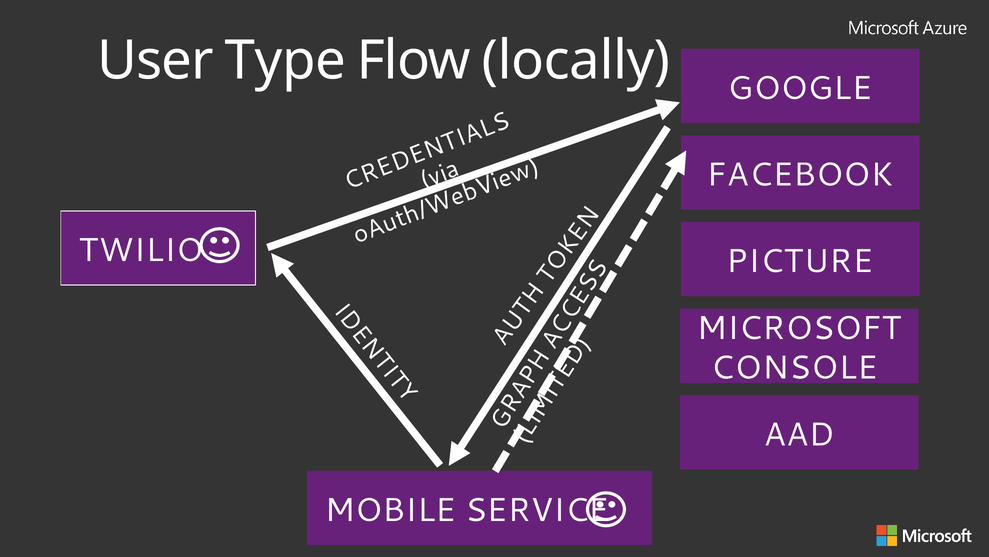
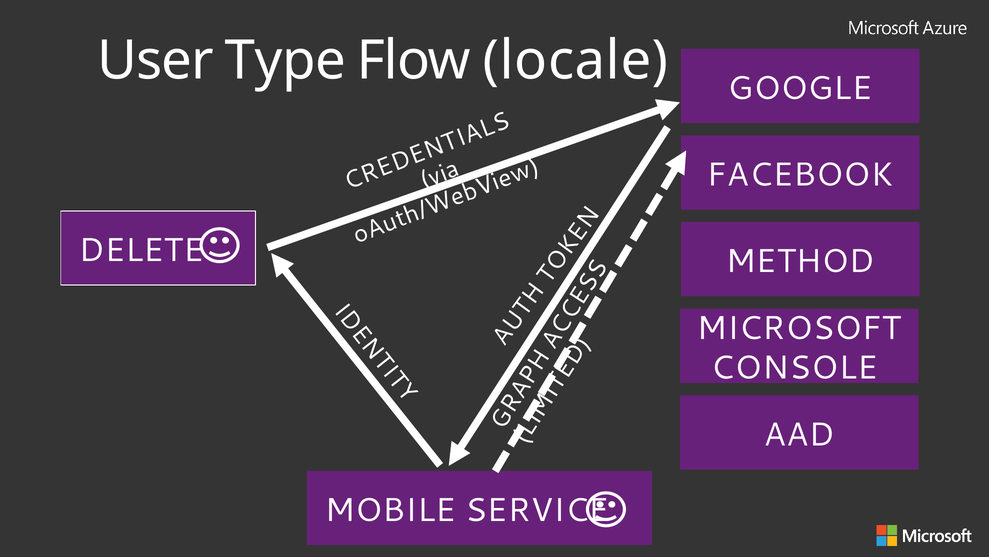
locally: locally -> locale (576, 61)
TWILIO: TWILIO -> DELETE (141, 250)
PICTURE: PICTURE -> METHOD (800, 261)
